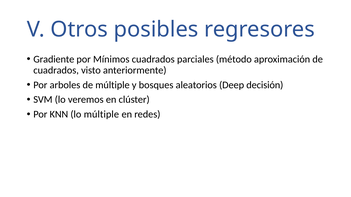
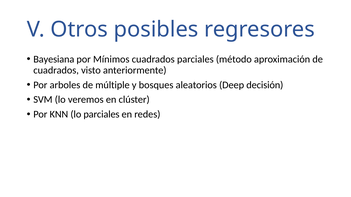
Gradiente: Gradiente -> Bayesiana (54, 59)
lo múltiple: múltiple -> parciales (101, 115)
